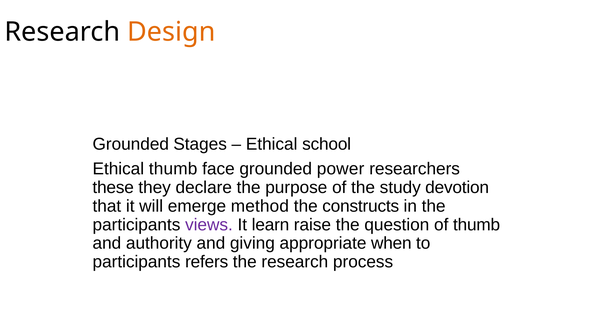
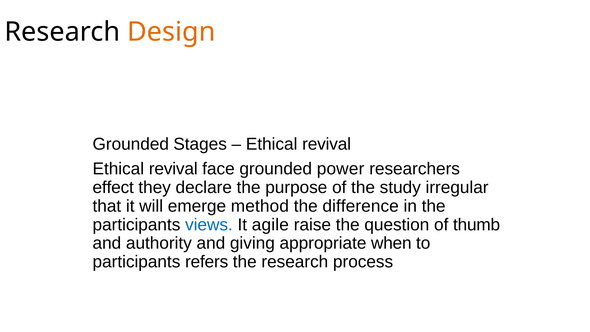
school: school -> revival (327, 144)
thumb: thumb -> revival (173, 169)
these: these -> effect (113, 187)
devotion: devotion -> irregular (457, 187)
constructs: constructs -> difference (361, 206)
views colour: purple -> blue (209, 225)
learn: learn -> agile (270, 225)
